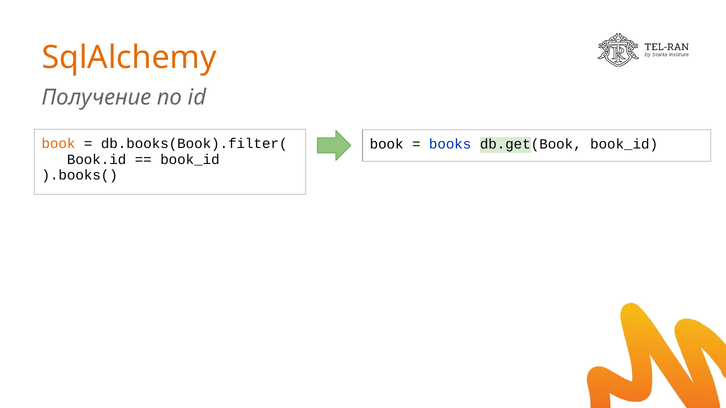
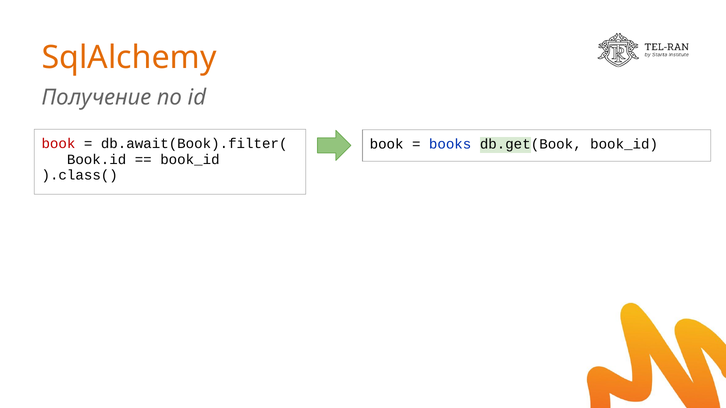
book colour: orange -> red (58, 144)
db.books(Book).filter(: db.books(Book).filter( -> db.await(Book).filter( (194, 144)
).books(: ).books( -> ).class( (80, 175)
